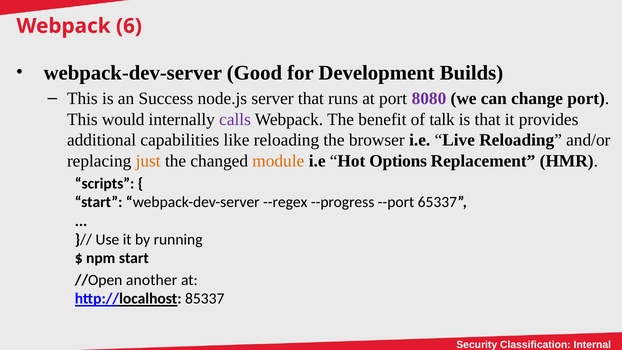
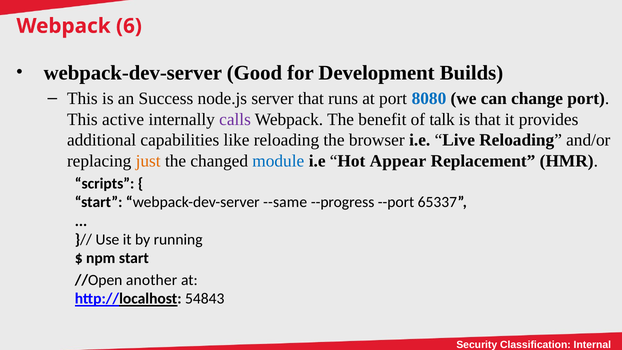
8080 colour: purple -> blue (429, 99)
would: would -> active (123, 119)
module colour: orange -> blue (278, 161)
Options: Options -> Appear (398, 161)
--regex: --regex -> --same (285, 202)
85337: 85337 -> 54843 (205, 299)
